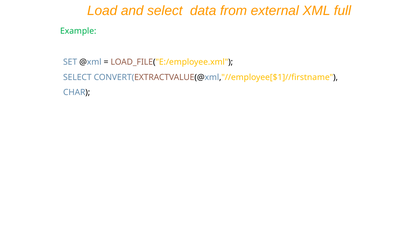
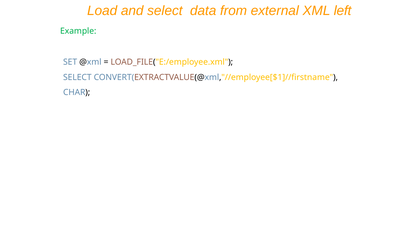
full: full -> left (343, 11)
